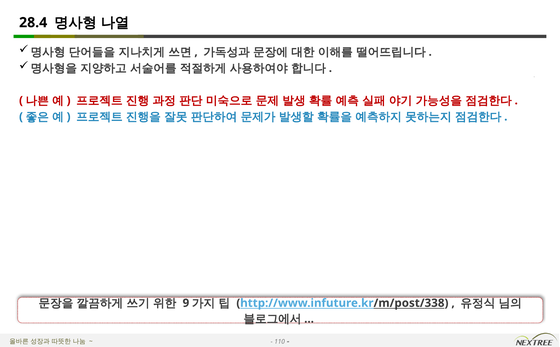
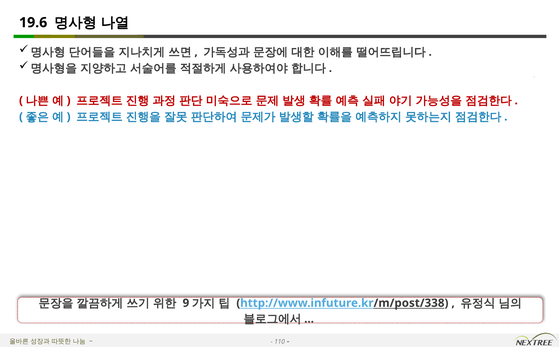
28.4: 28.4 -> 19.6 (33, 23)
